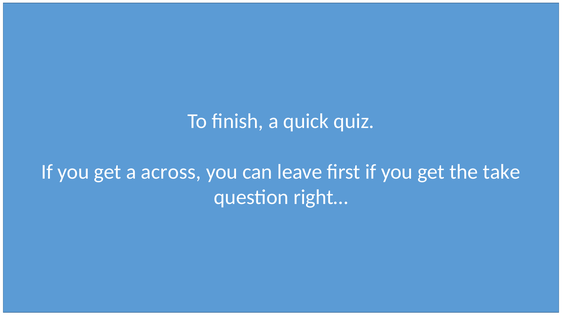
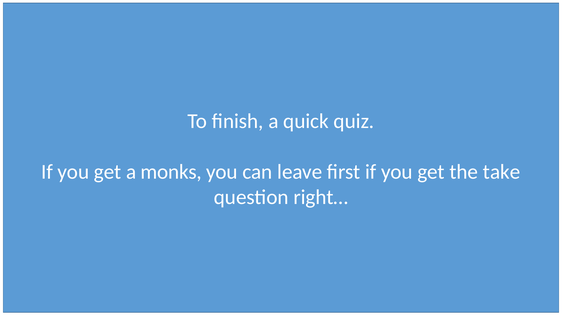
across: across -> monks (171, 172)
